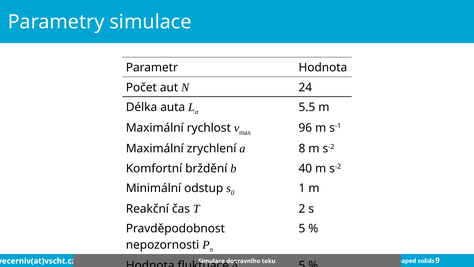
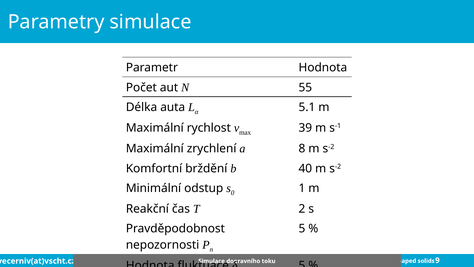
24: 24 -> 55 (305, 87)
5.5: 5.5 -> 5.1 (307, 107)
96: 96 -> 39 (305, 128)
